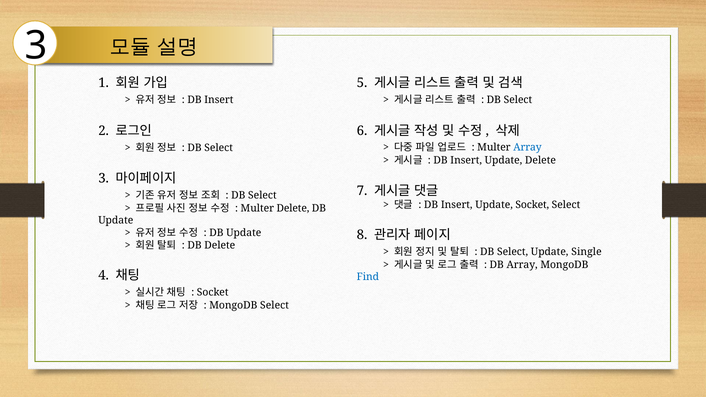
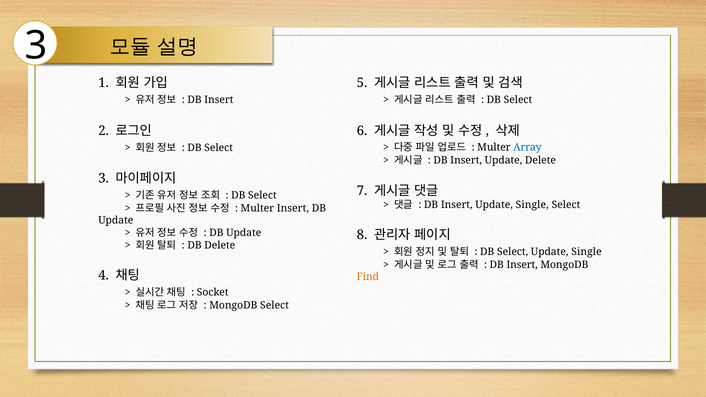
Insert Update Socket: Socket -> Single (532, 205)
Multer Delete: Delete -> Insert (293, 208)
Array: Array -> Insert (522, 265)
Find colour: blue -> orange (368, 277)
